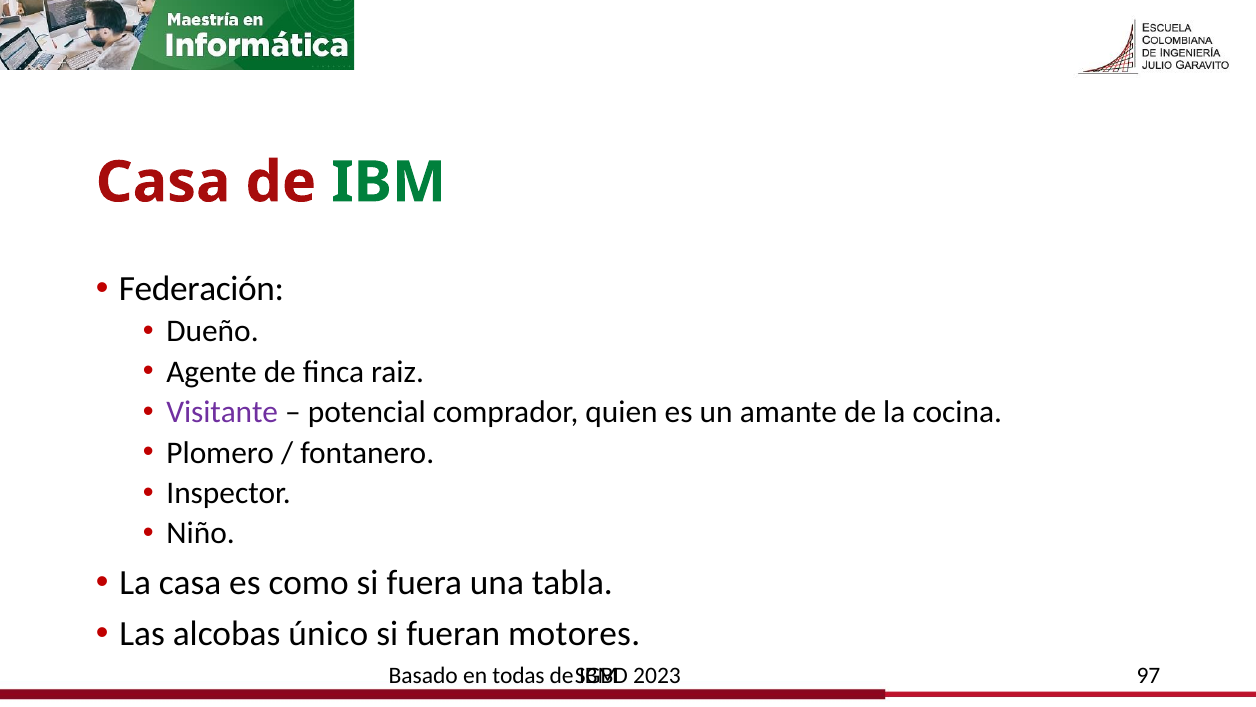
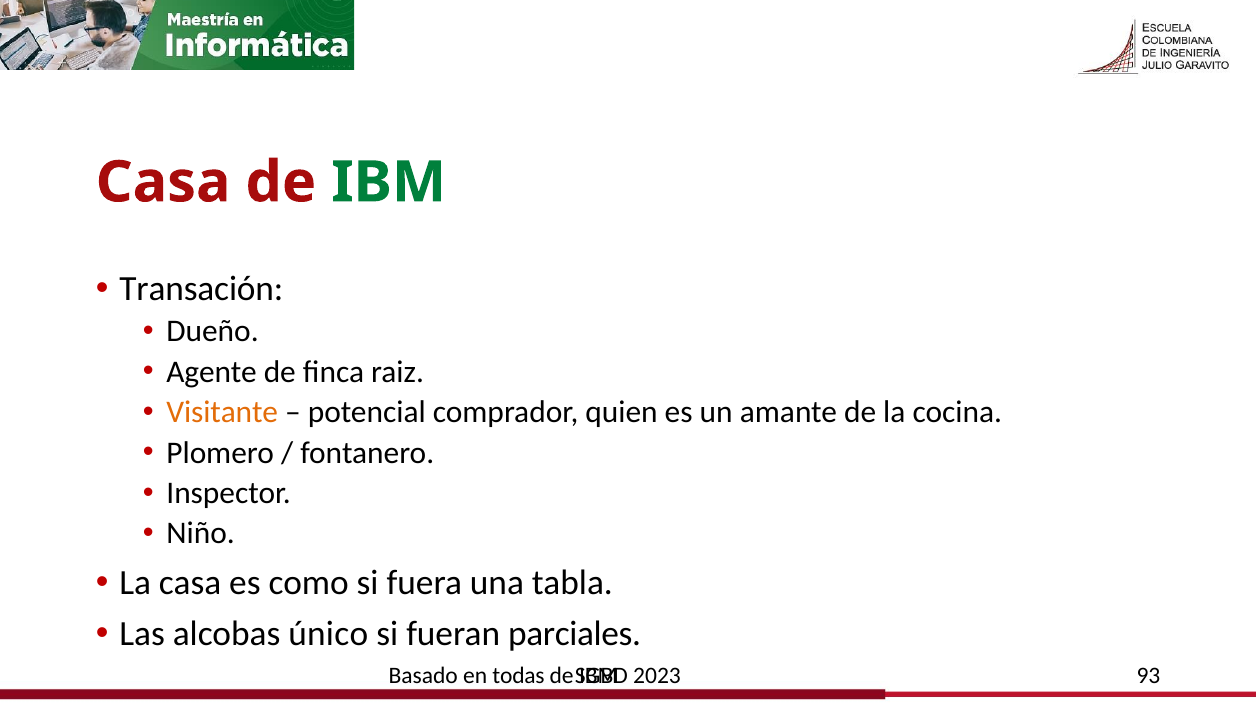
Federación: Federación -> Transación (201, 288)
Visitante colour: purple -> orange (222, 412)
motores: motores -> parciales (575, 634)
97: 97 -> 93 (1148, 675)
